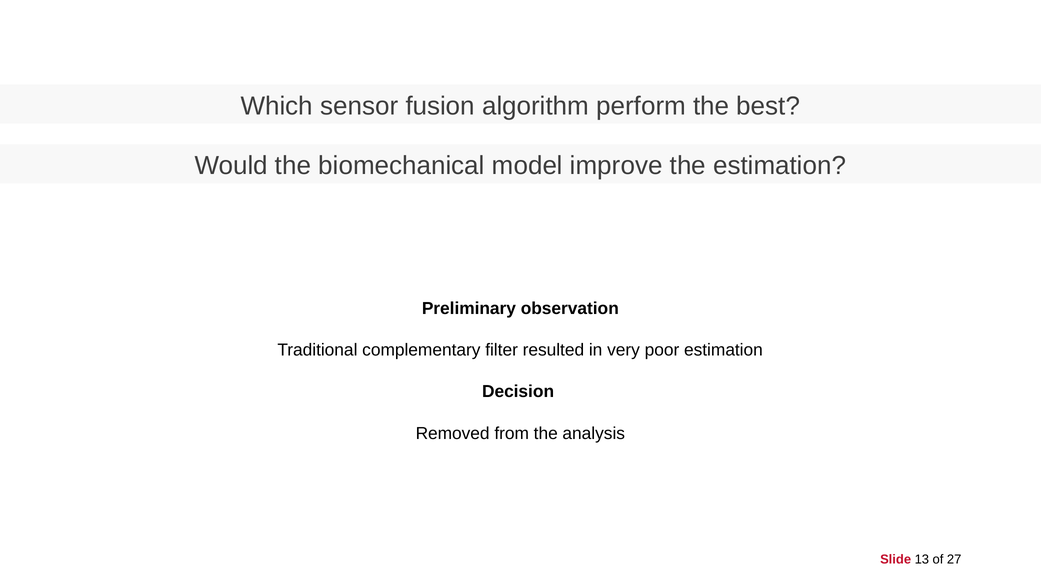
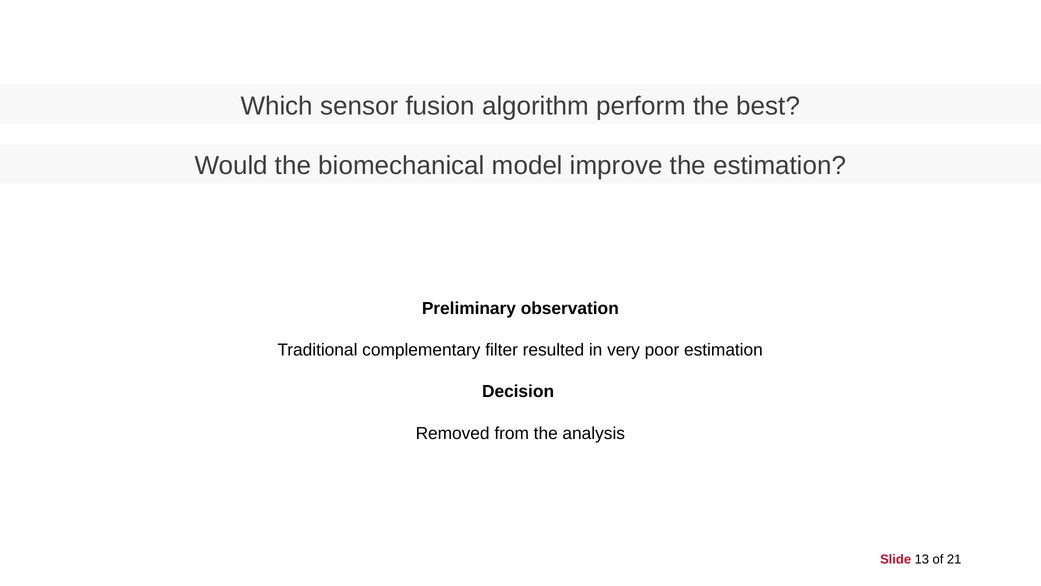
27: 27 -> 21 (954, 559)
